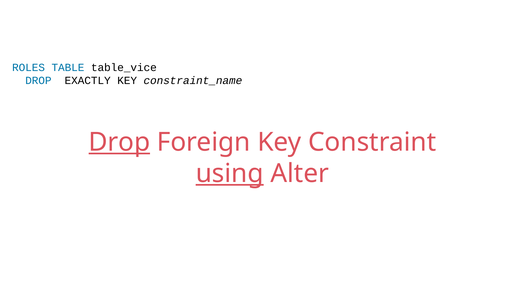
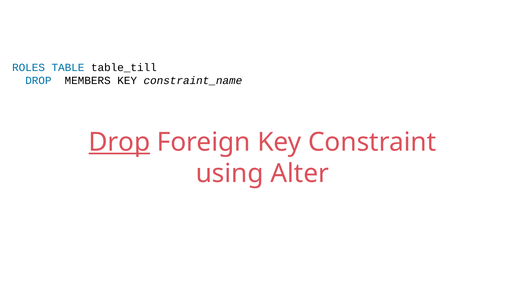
table_vice: table_vice -> table_till (124, 68)
EXACTLY: EXACTLY -> MEMBERS (88, 81)
using underline: present -> none (230, 174)
